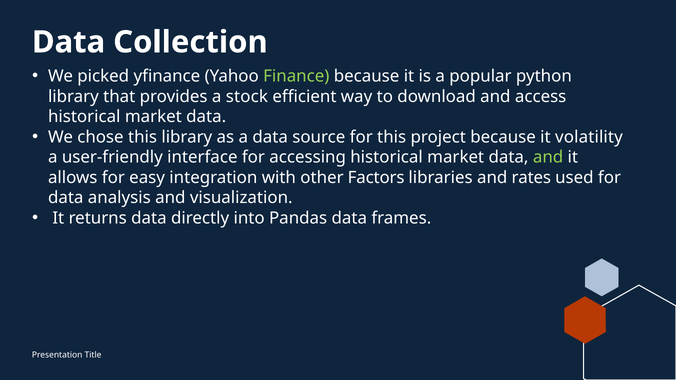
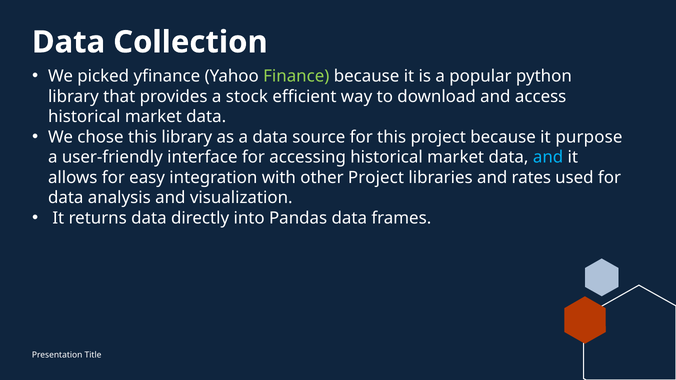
volatility: volatility -> purpose (589, 137)
and colour: light green -> light blue (548, 157)
other Factors: Factors -> Project (376, 178)
